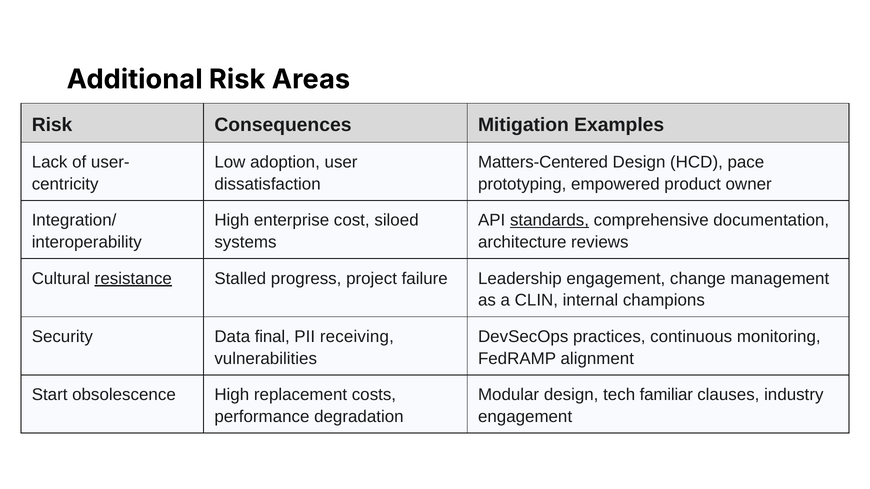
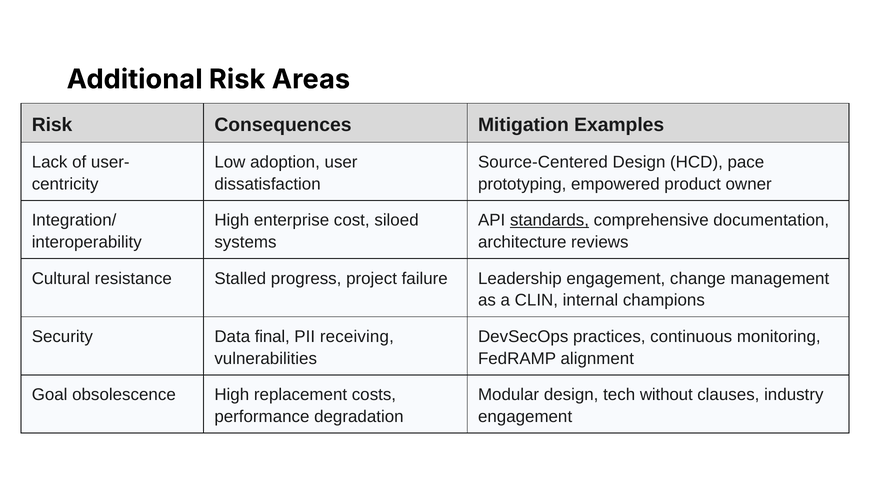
Matters-Centered: Matters-Centered -> Source-Centered (543, 162)
resistance underline: present -> none (133, 279)
Start: Start -> Goal (50, 395)
familiar: familiar -> without (666, 395)
